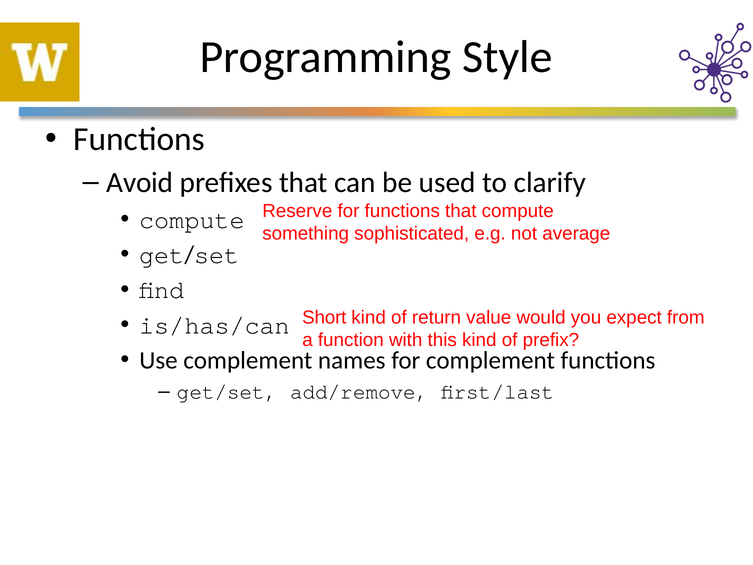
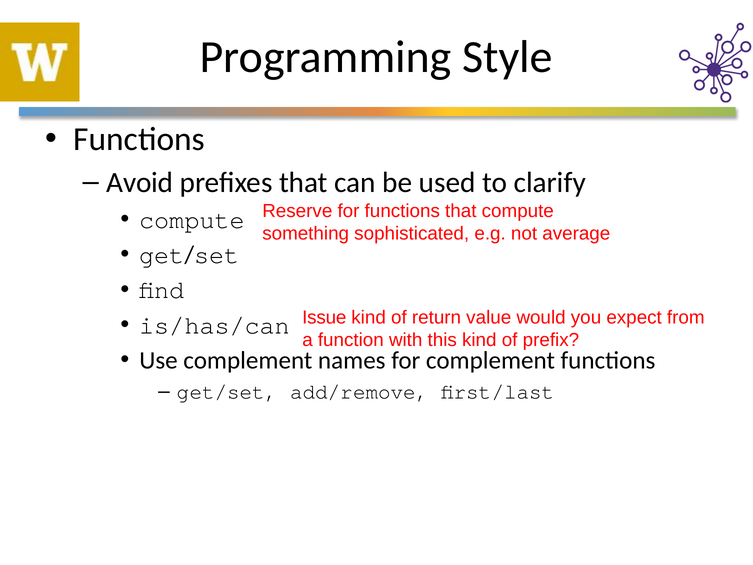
Short: Short -> Issue (324, 317)
